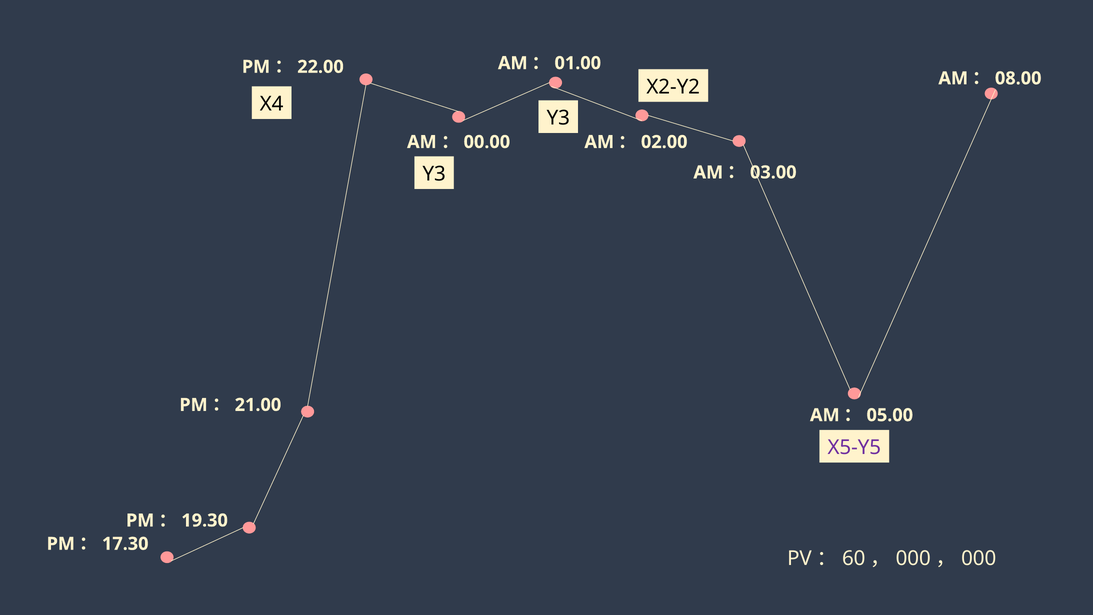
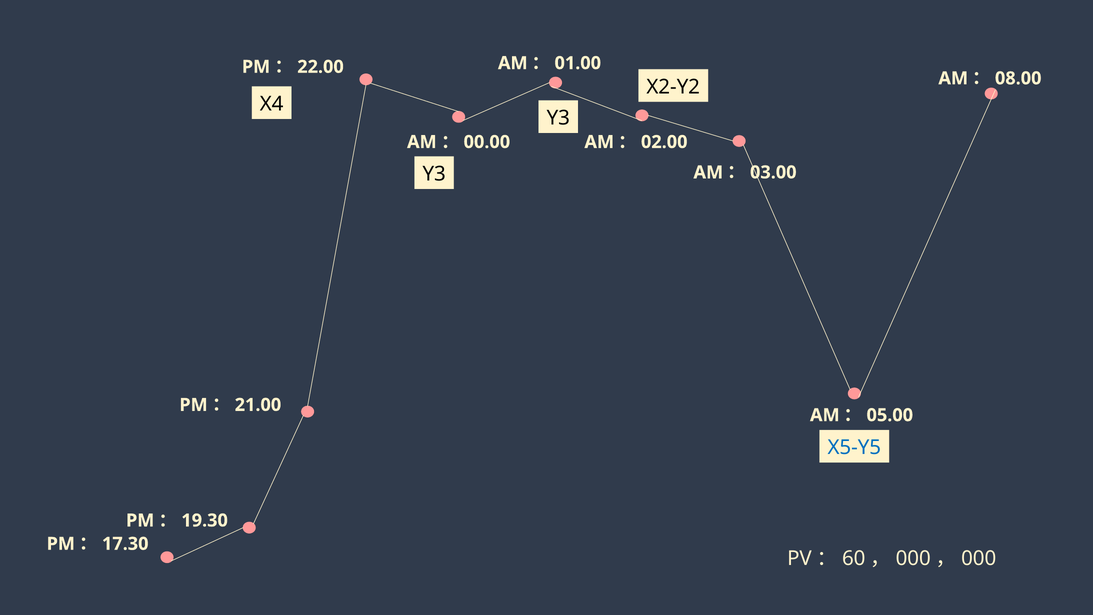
X5-Y5 colour: purple -> blue (854, 448)
